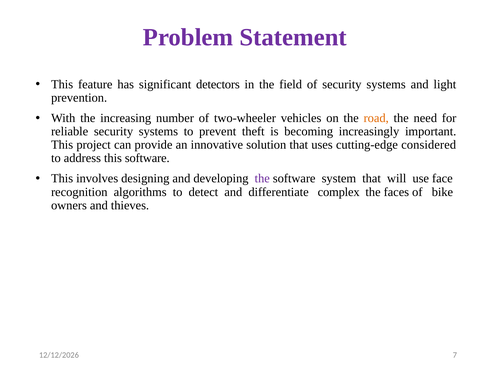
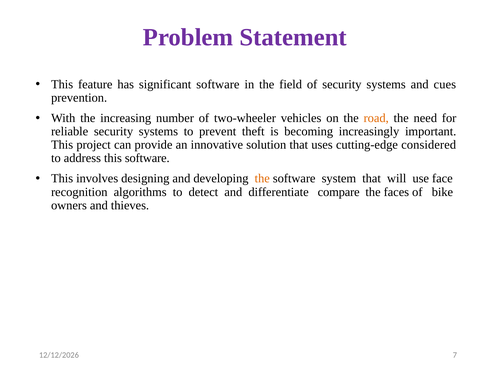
significant detectors: detectors -> software (218, 84)
light: light -> cues (445, 84)
the colour: purple -> orange (262, 179)
complex: complex -> compare (339, 192)
